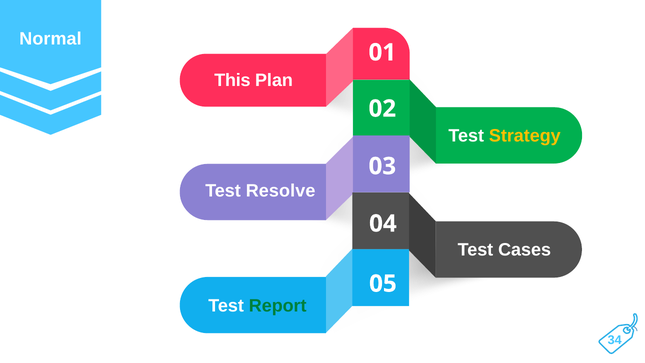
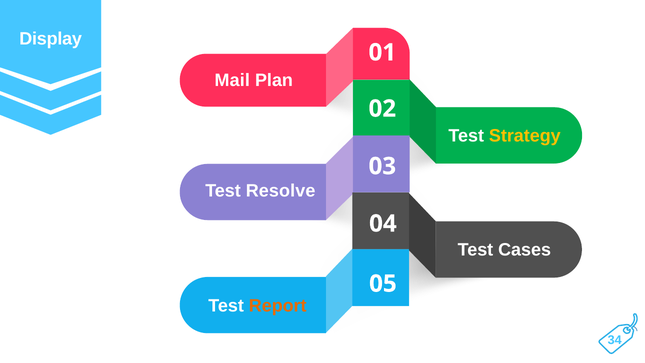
Normal: Normal -> Display (51, 39)
This: This -> Mail (232, 80)
Report colour: green -> orange (278, 305)
